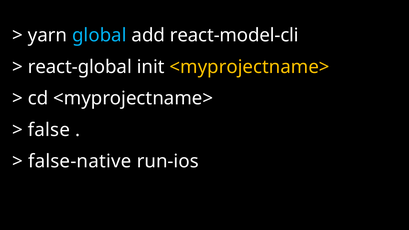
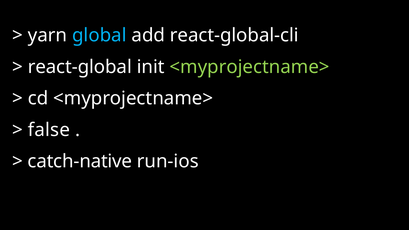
react-model-cli: react-model-cli -> react-global-cli (234, 35)
<myprojectname> colour: yellow -> light green (250, 67)
false-native: false-native -> catch-native (80, 161)
